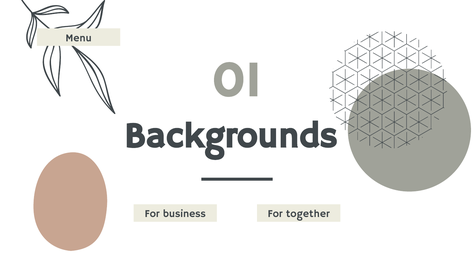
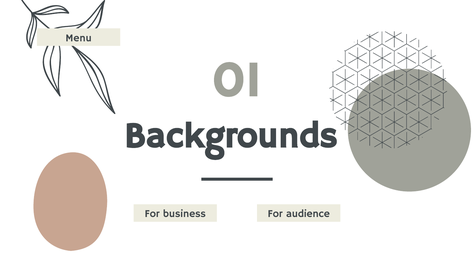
together: together -> audience (308, 214)
